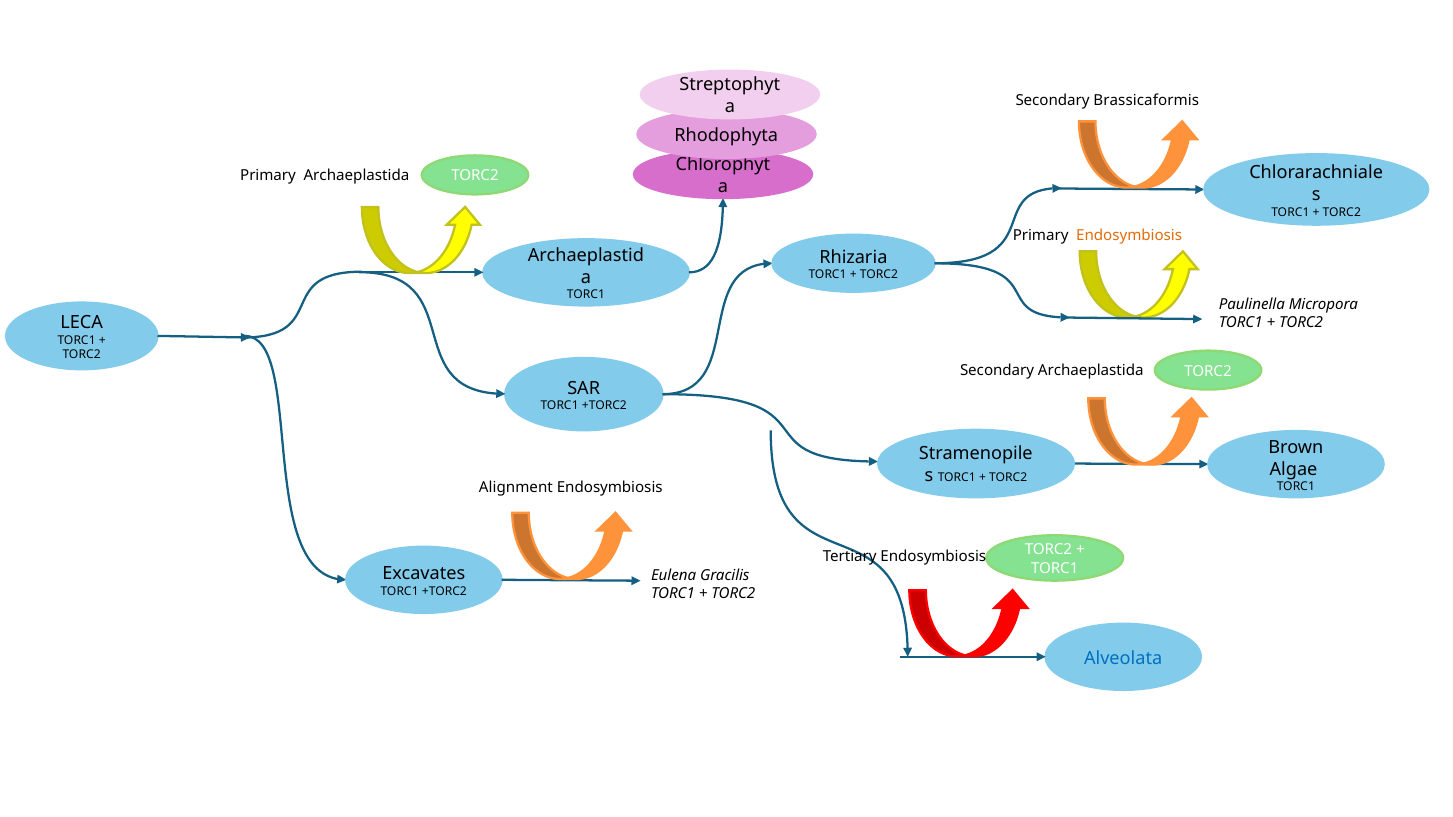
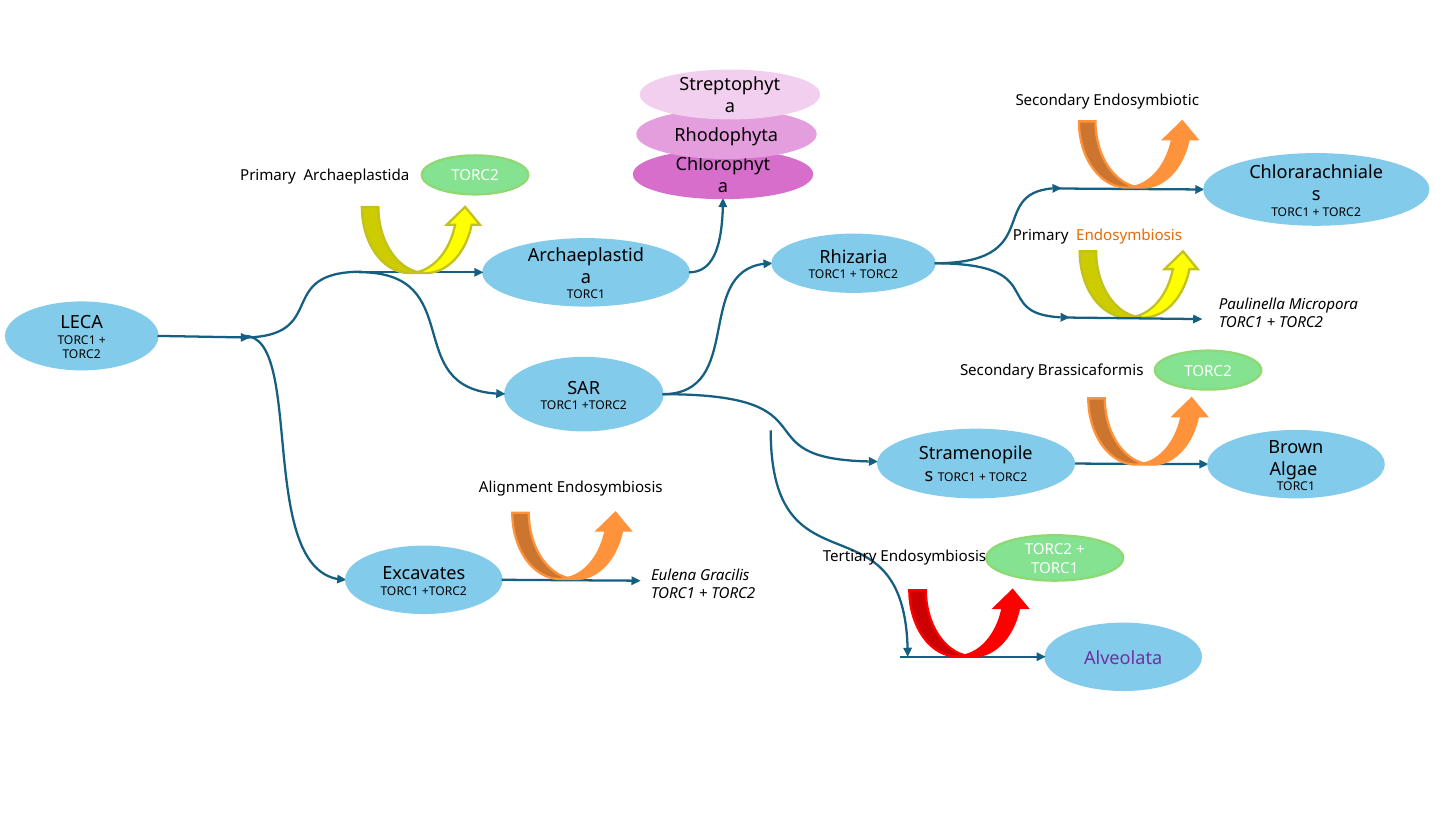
Brassicaformis: Brassicaformis -> Endosymbiotic (1146, 100)
Secondary Archaeplastida: Archaeplastida -> Brassicaformis (1091, 371)
Alveolata colour: blue -> purple (1123, 658)
